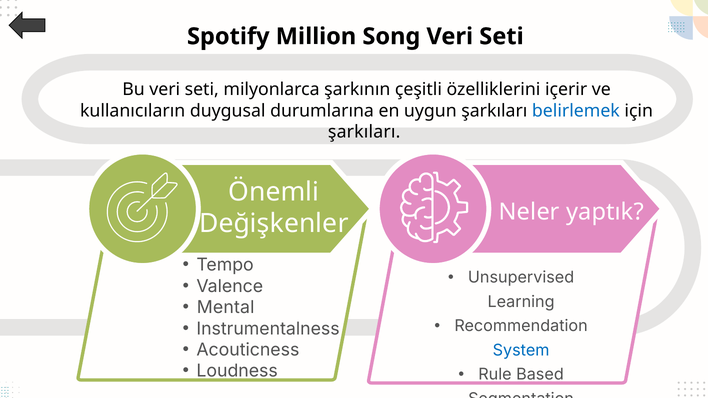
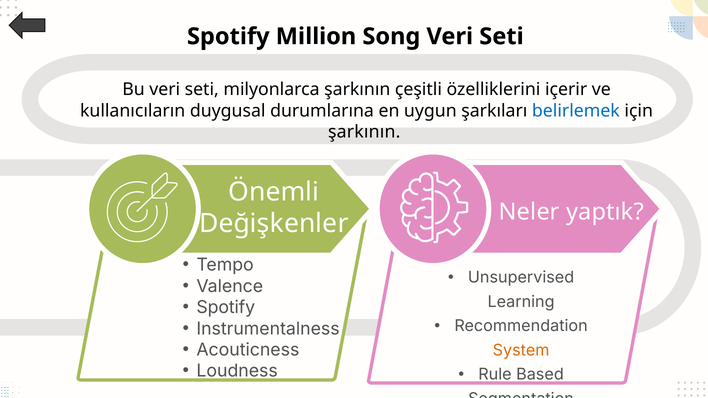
şarkıları: şarkıları -> şarkının (364, 132)
Mental: Mental -> Spotify (226, 308)
System colour: blue -> orange (521, 351)
